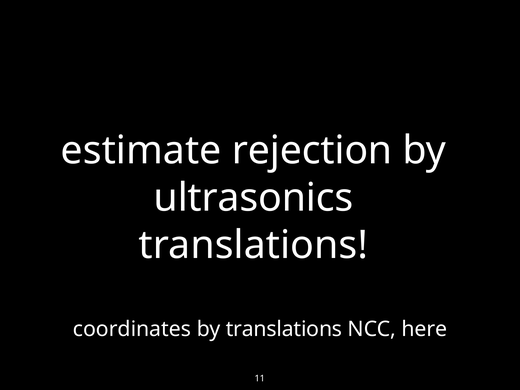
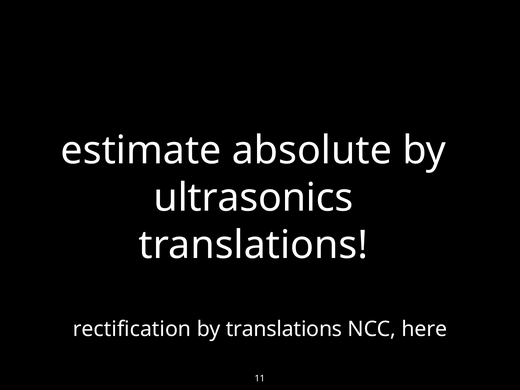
rejection: rejection -> absolute (312, 150)
coordinates: coordinates -> rectification (132, 329)
